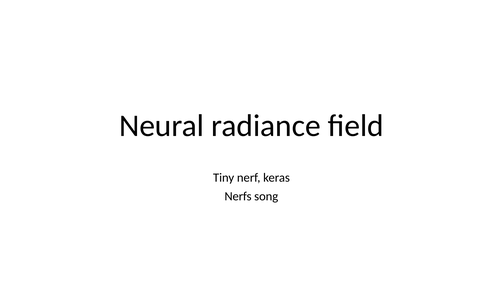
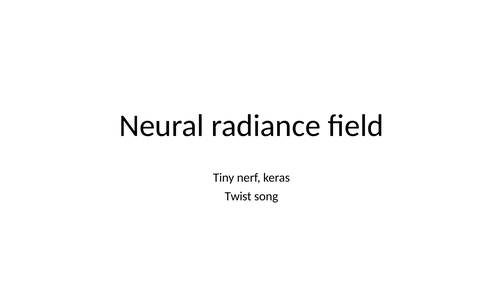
Nerfs: Nerfs -> Twist (238, 196)
